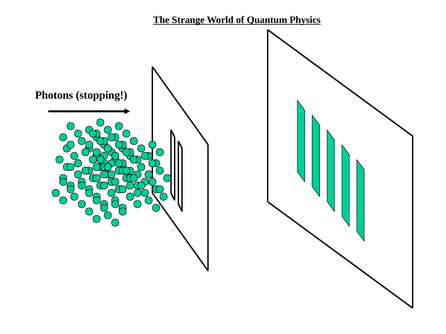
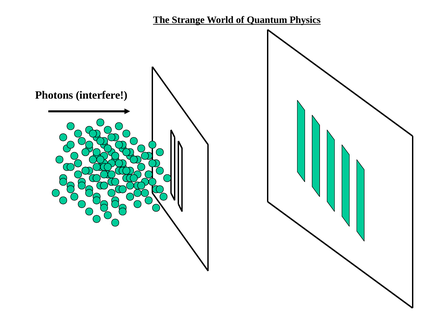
stopping: stopping -> interfere (102, 95)
